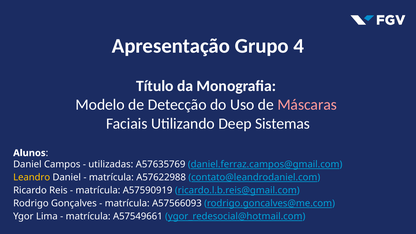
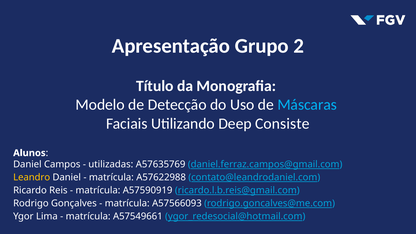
4: 4 -> 2 (299, 46)
Máscaras colour: pink -> light blue (307, 105)
Sistemas: Sistemas -> Consiste (282, 124)
